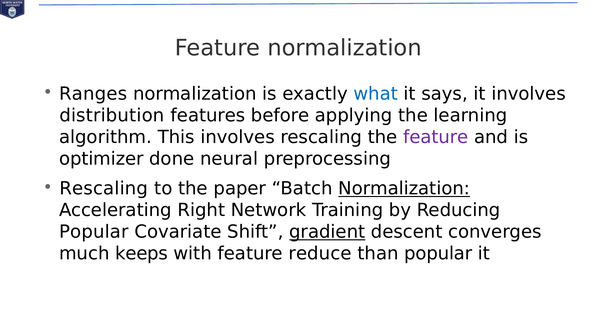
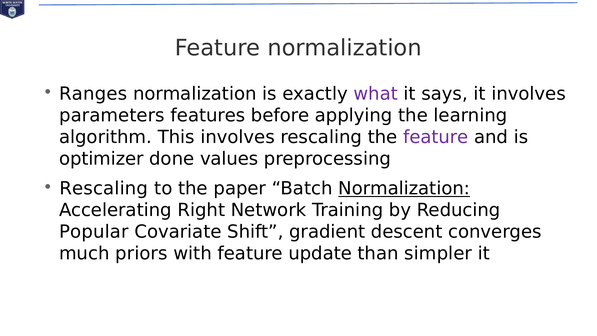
what colour: blue -> purple (376, 94)
distribution: distribution -> parameters (112, 116)
neural: neural -> values (229, 159)
gradient underline: present -> none (327, 232)
keeps: keeps -> priors (141, 254)
reduce: reduce -> update (320, 254)
than popular: popular -> simpler (438, 254)
